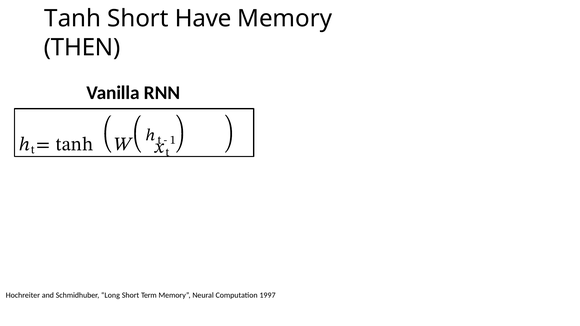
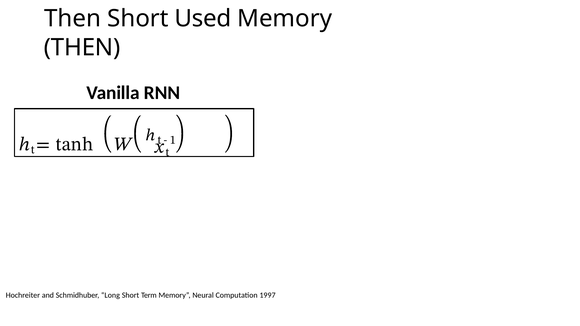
Tanh: Tanh -> Then (73, 18)
Have: Have -> Used (203, 18)
